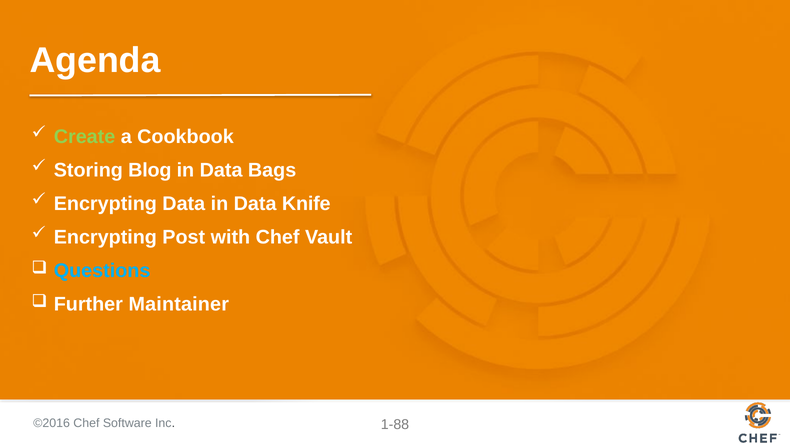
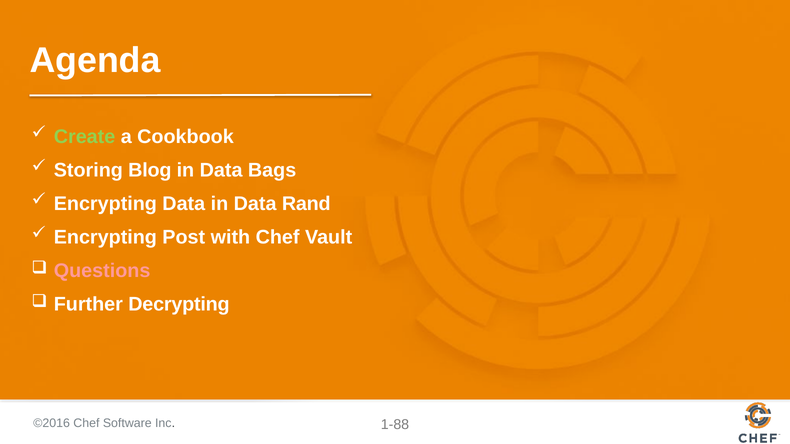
Knife: Knife -> Rand (306, 204)
Questions colour: light blue -> pink (102, 271)
Maintainer: Maintainer -> Decrypting (179, 304)
